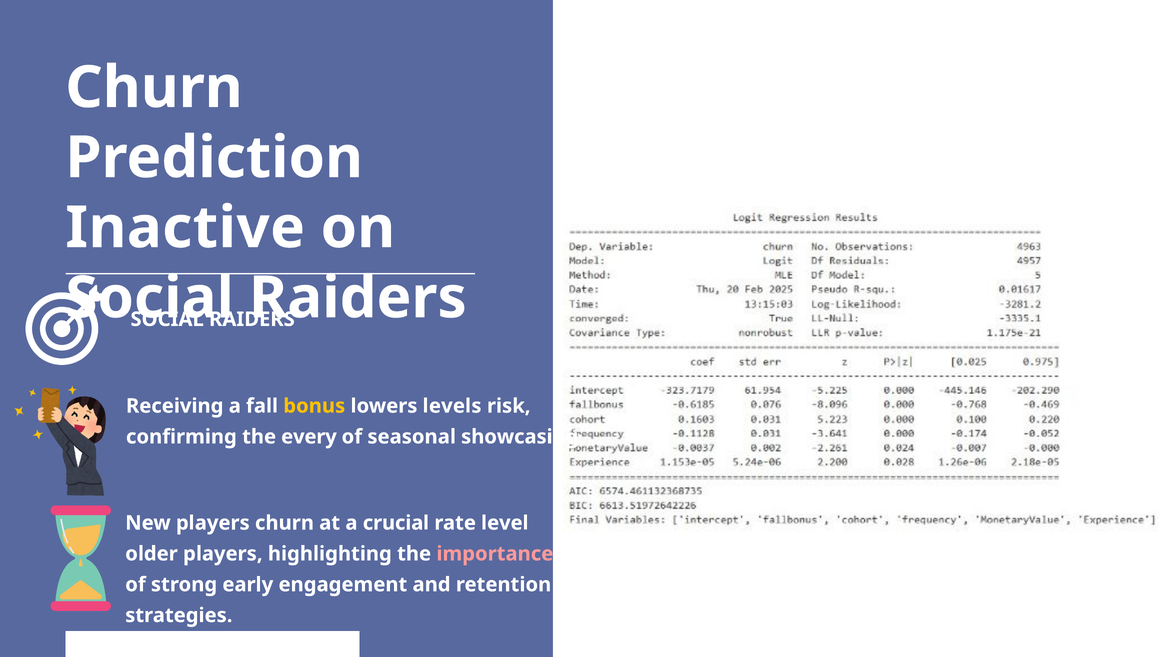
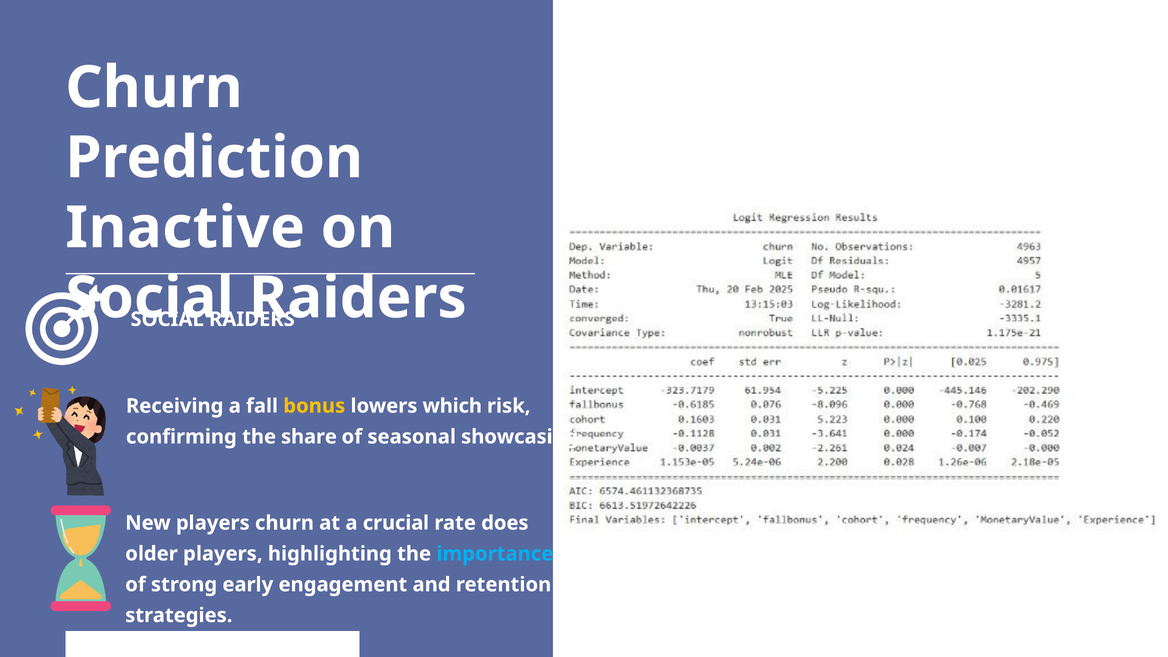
levels: levels -> which (452, 406)
every: every -> share (309, 437)
level: level -> does (505, 523)
importance colour: pink -> light blue (495, 554)
